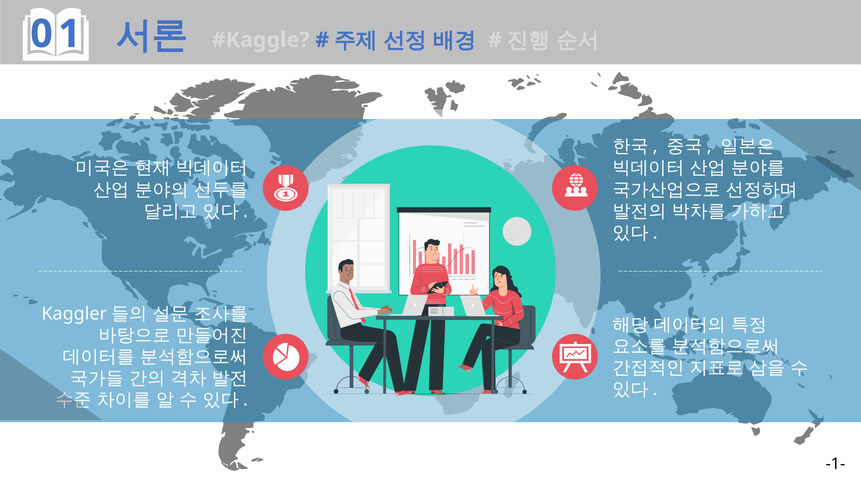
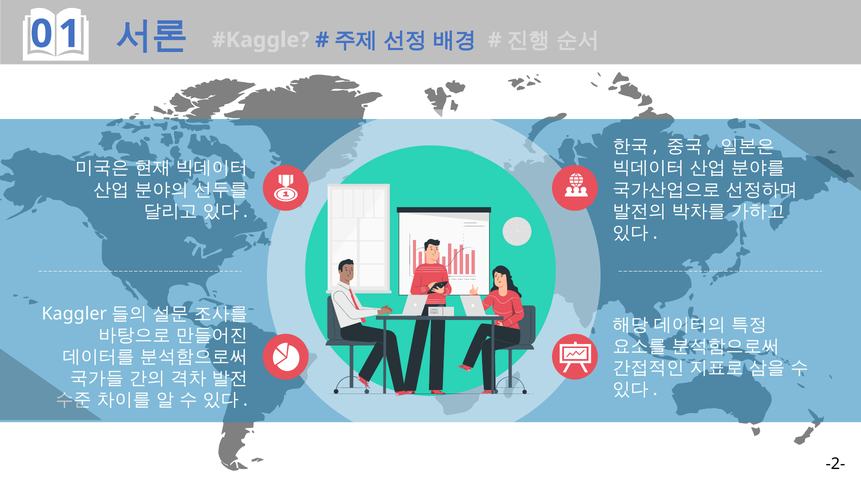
-1-: -1- -> -2- (835, 464)
